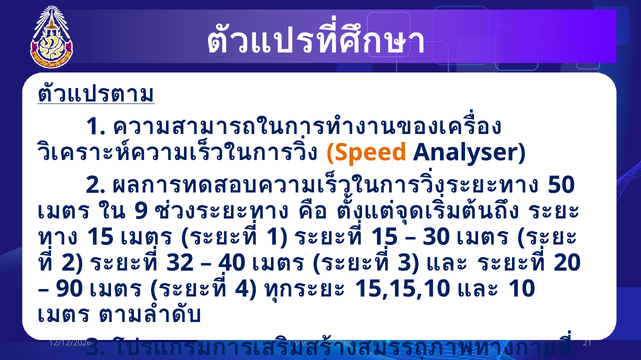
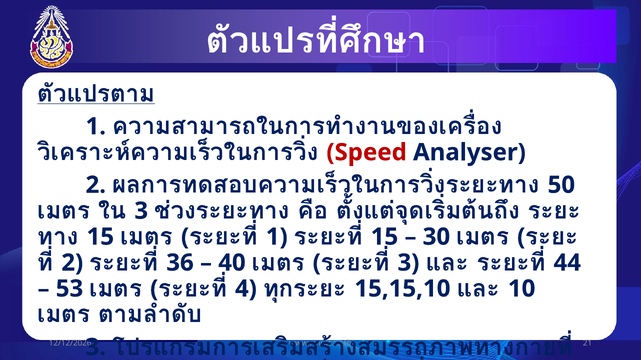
Speed colour: orange -> red (367, 153)
9: 9 -> 3 (141, 211)
32: 32 -> 36 (180, 263)
20: 20 -> 44 (567, 263)
90: 90 -> 53 (69, 289)
